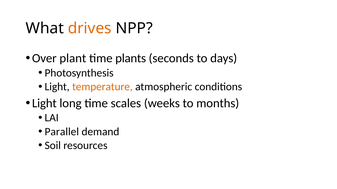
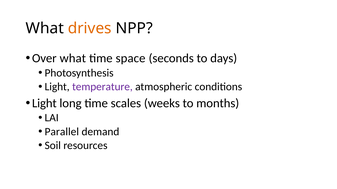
Over plant: plant -> what (73, 58)
plants: plants -> space (131, 58)
temperature colour: orange -> purple (102, 87)
